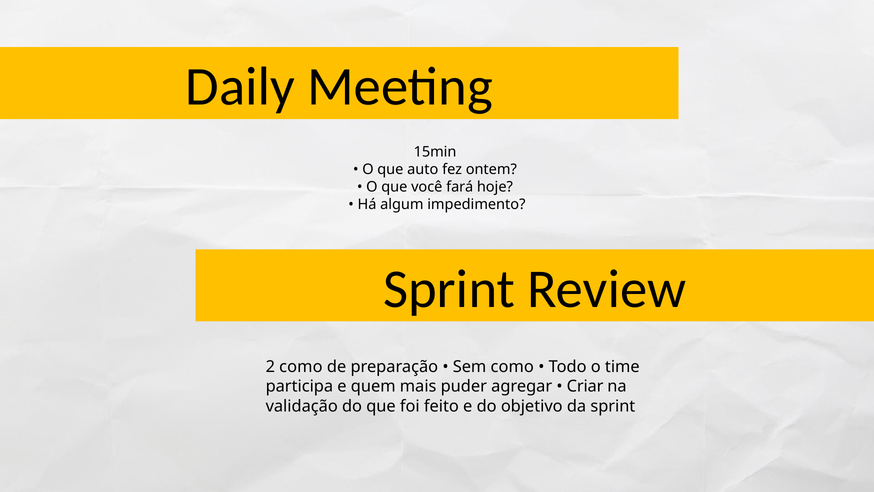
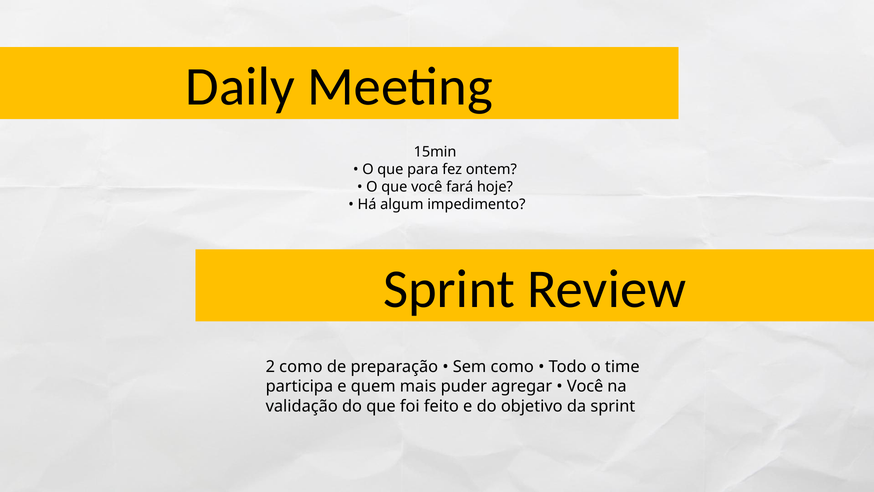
auto: auto -> para (423, 169)
Criar: Criar -> Você (585, 386)
